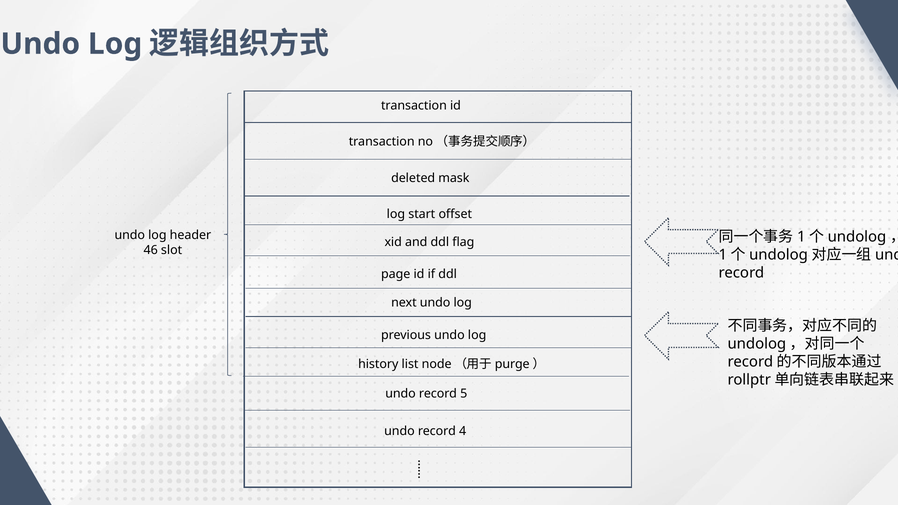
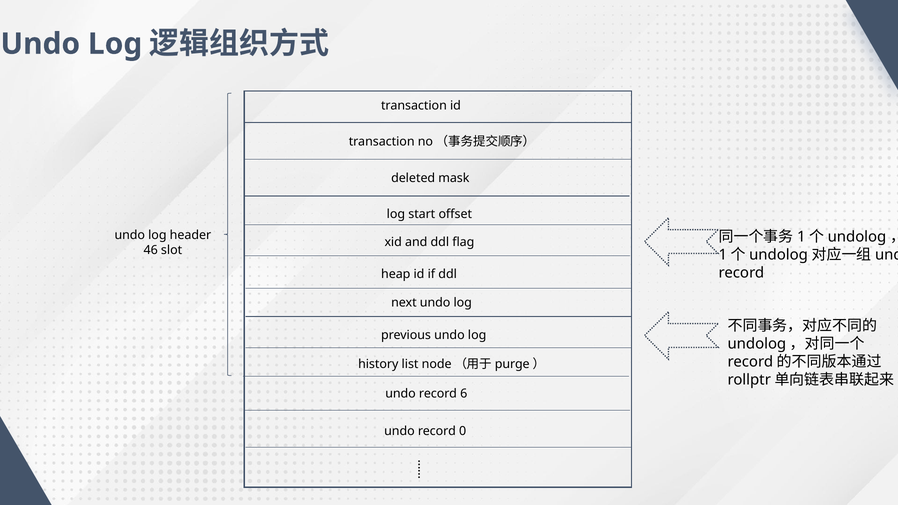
page: page -> heap (396, 274)
5: 5 -> 6 (464, 394)
4: 4 -> 0 (463, 431)
